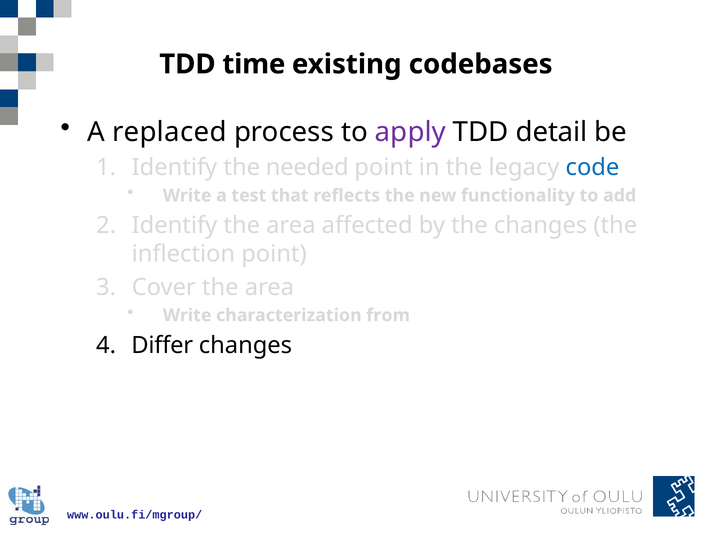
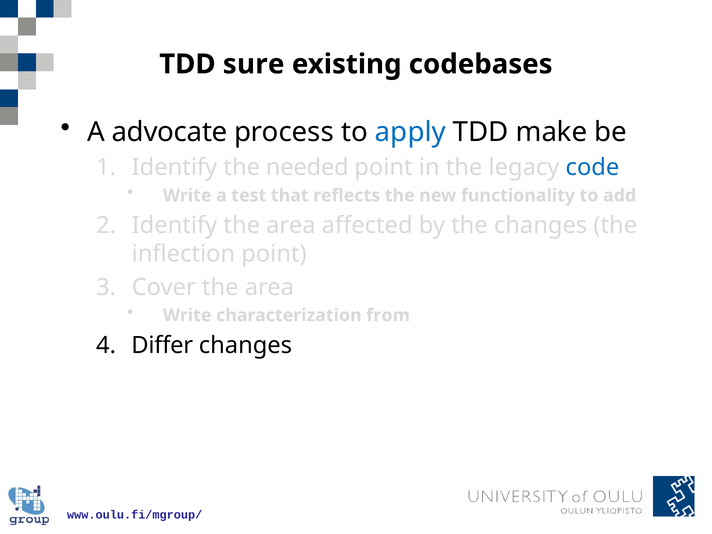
time: time -> sure (254, 64)
replaced: replaced -> advocate (170, 132)
apply colour: purple -> blue (410, 132)
detail: detail -> make (552, 132)
